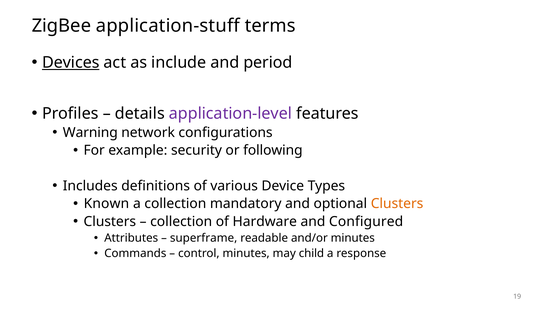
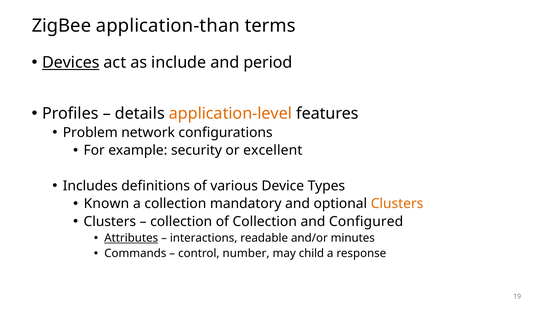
application-stuff: application-stuff -> application-than (168, 26)
application-level colour: purple -> orange (230, 114)
Warning: Warning -> Problem (90, 133)
following: following -> excellent (273, 150)
of Hardware: Hardware -> Collection (265, 222)
Attributes underline: none -> present (131, 238)
superframe: superframe -> interactions (204, 238)
control minutes: minutes -> number (246, 253)
